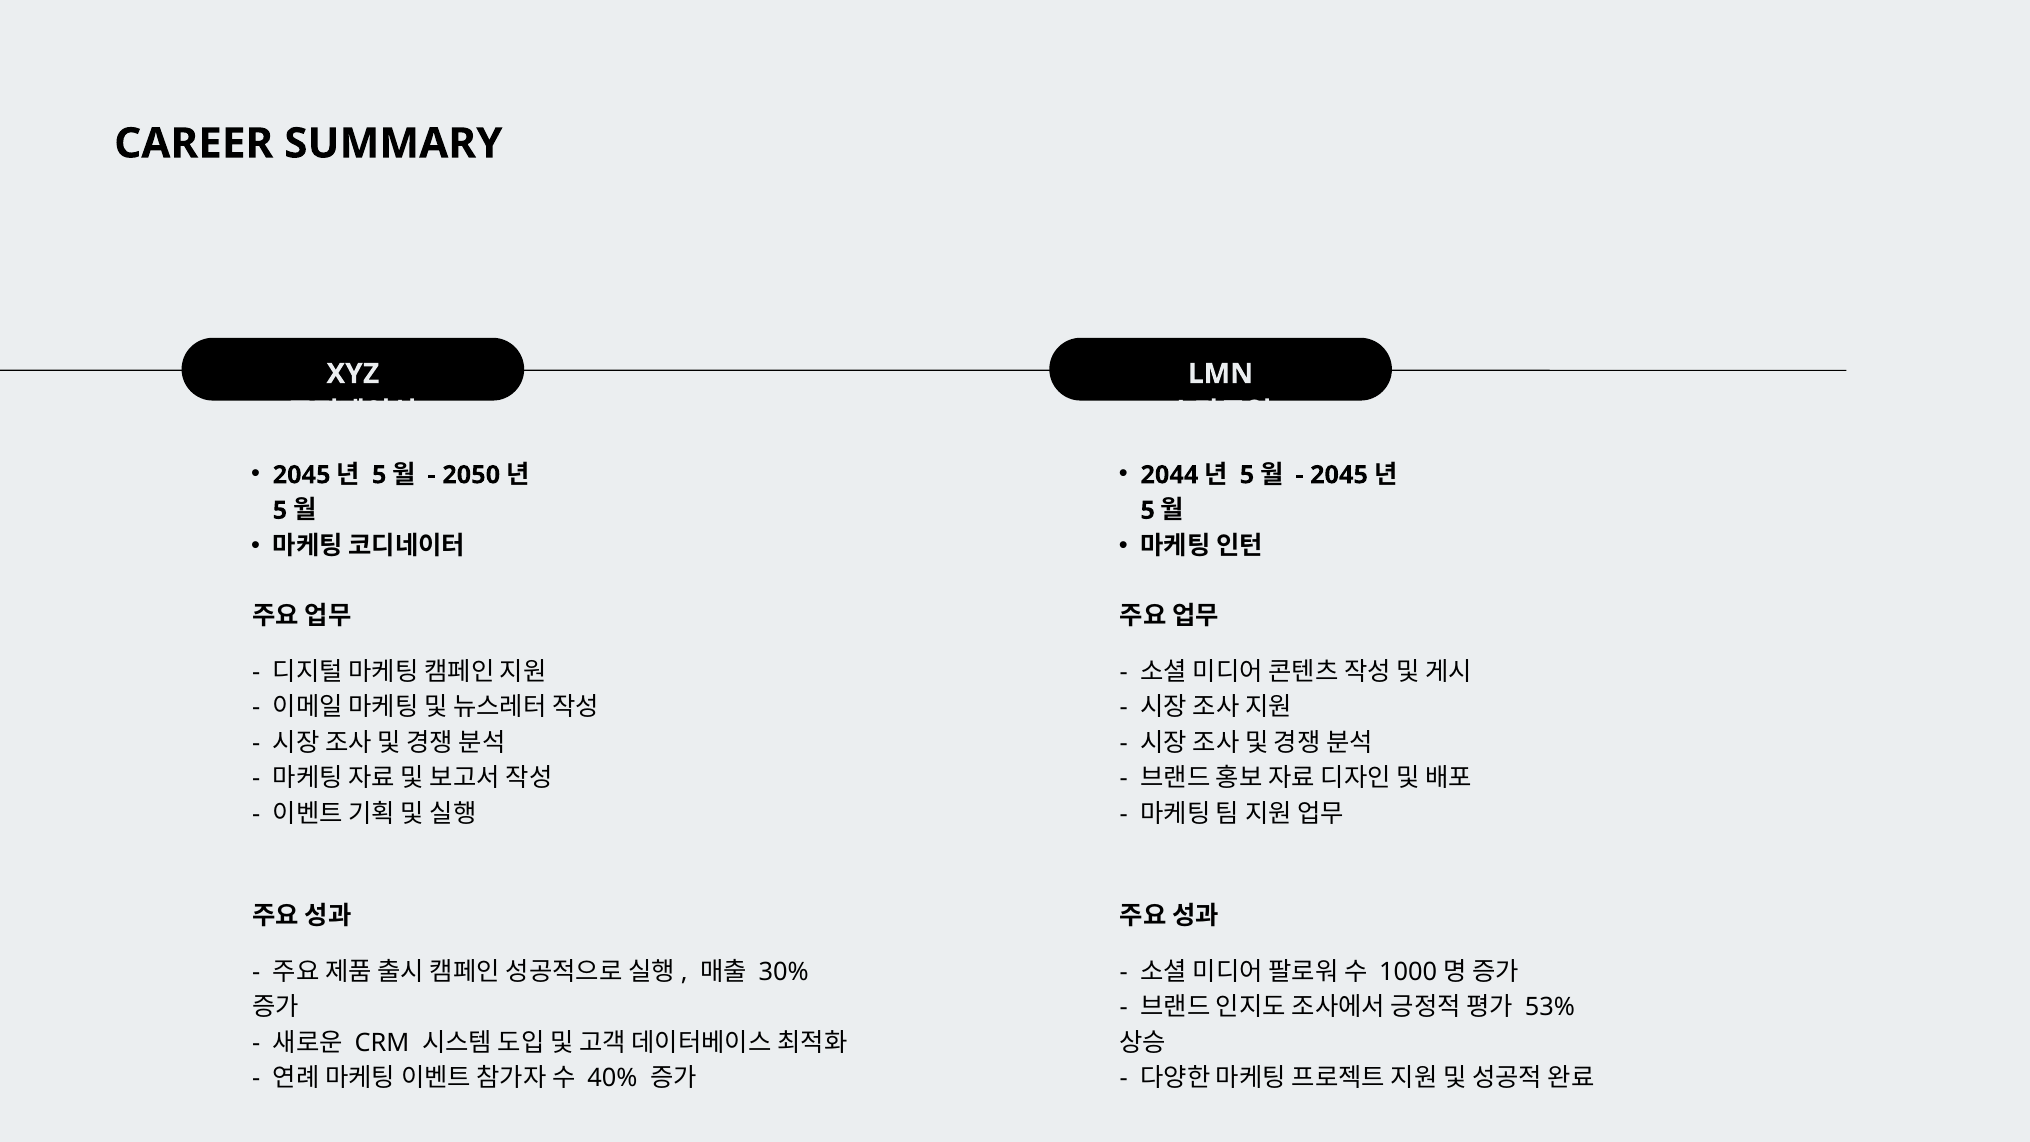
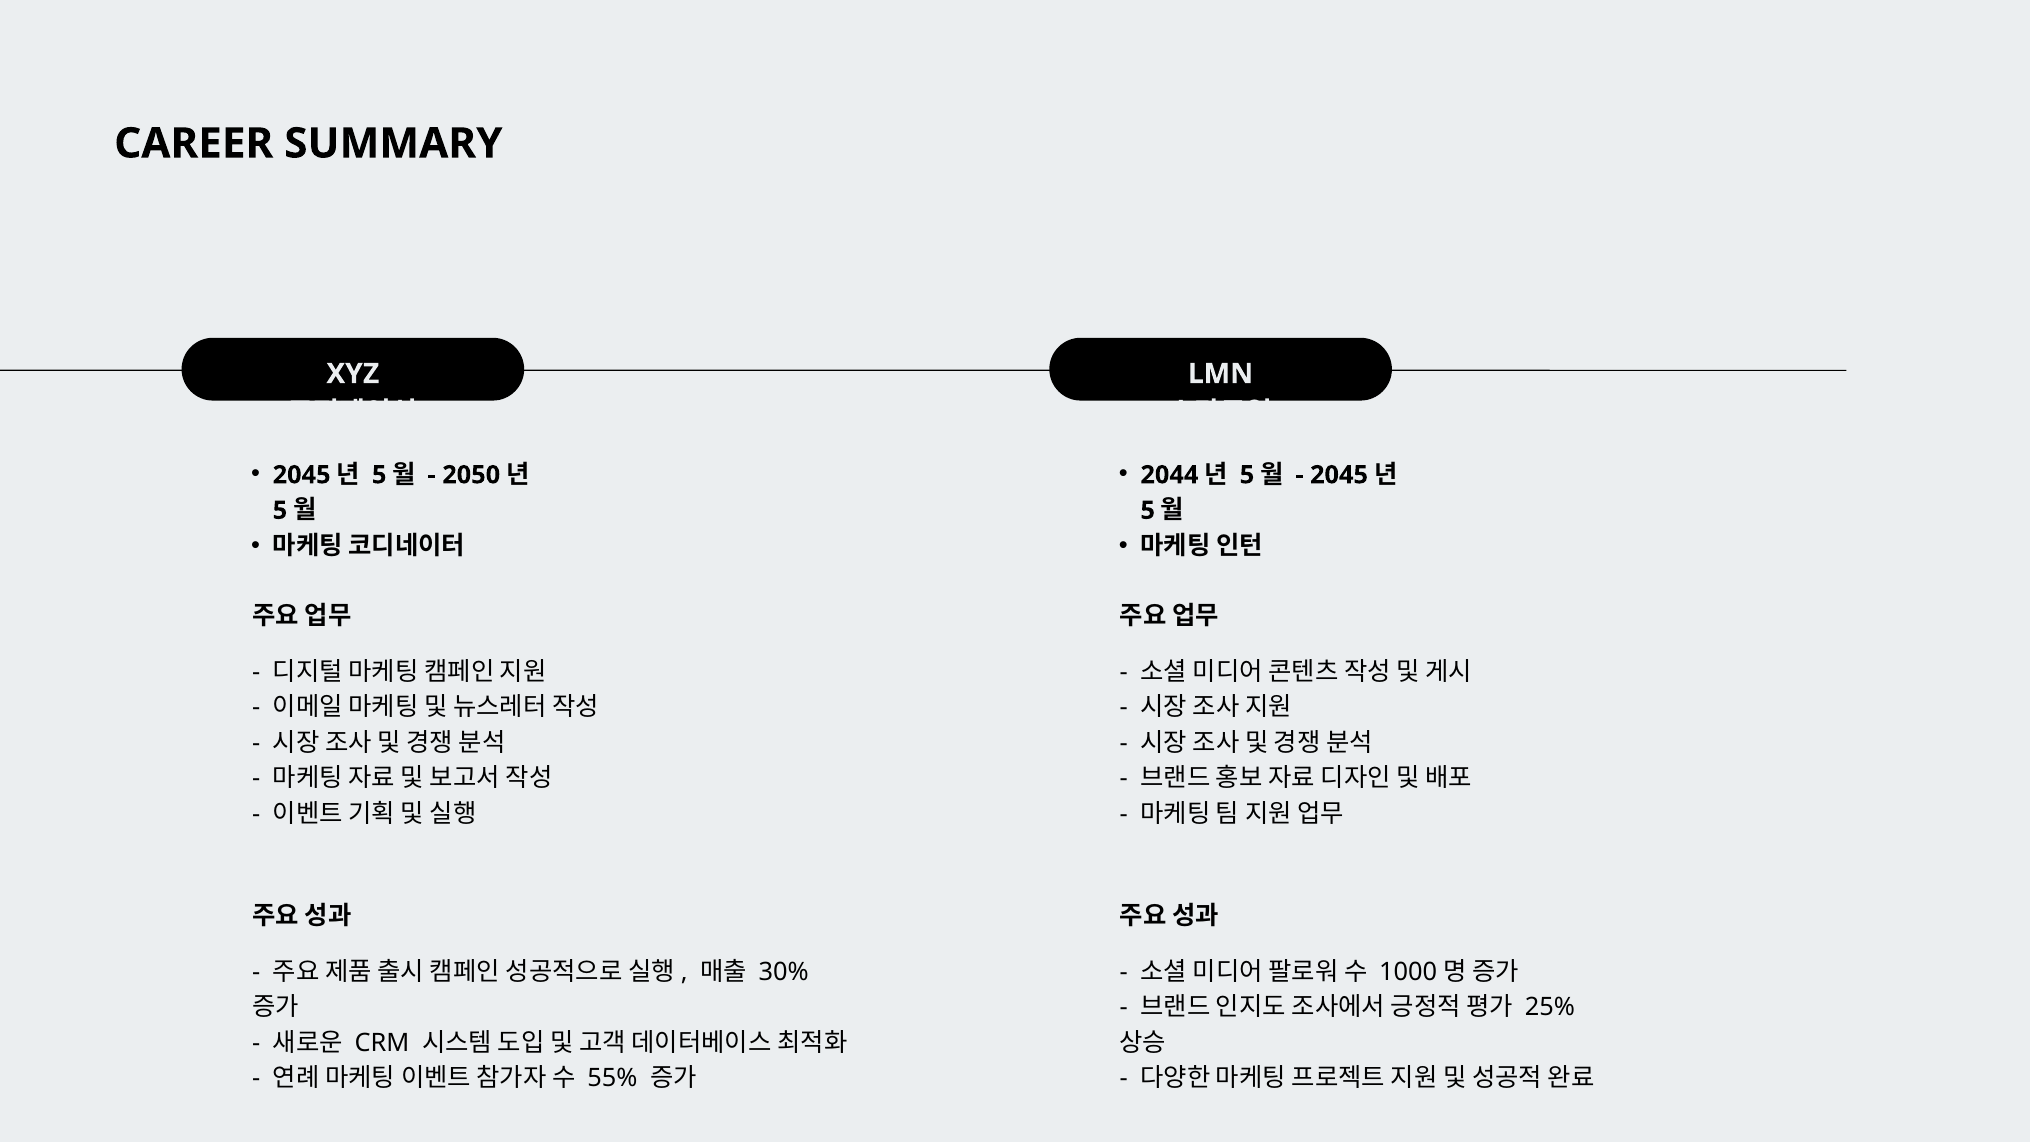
53%: 53% -> 25% (1550, 1007)
40%: 40% -> 55% (612, 1078)
